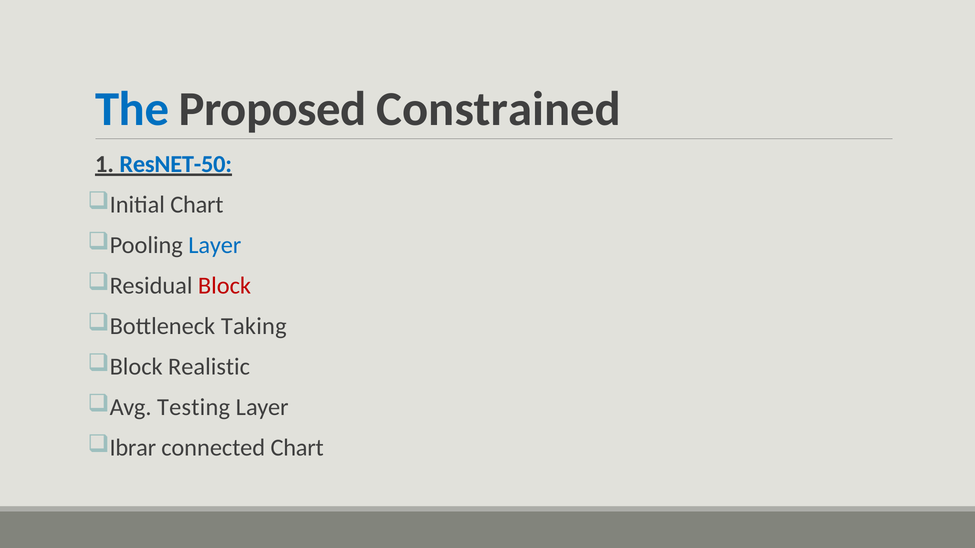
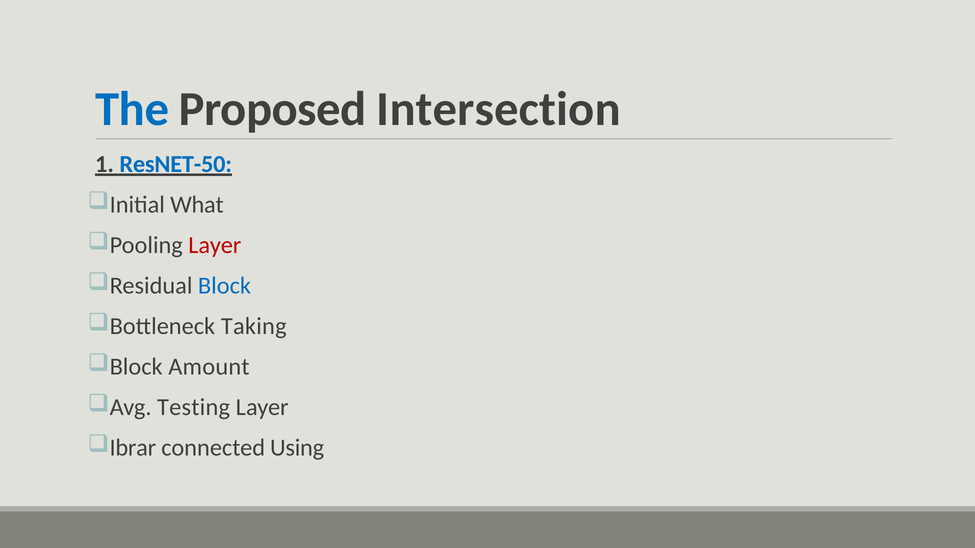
Constrained: Constrained -> Intersection (499, 109)
Initial Chart: Chart -> What (197, 205)
Layer colour: blue -> red (215, 245)
Block colour: red -> blue (224, 286)
Realistic: Realistic -> Amount (209, 367)
connected Chart: Chart -> Using (297, 448)
